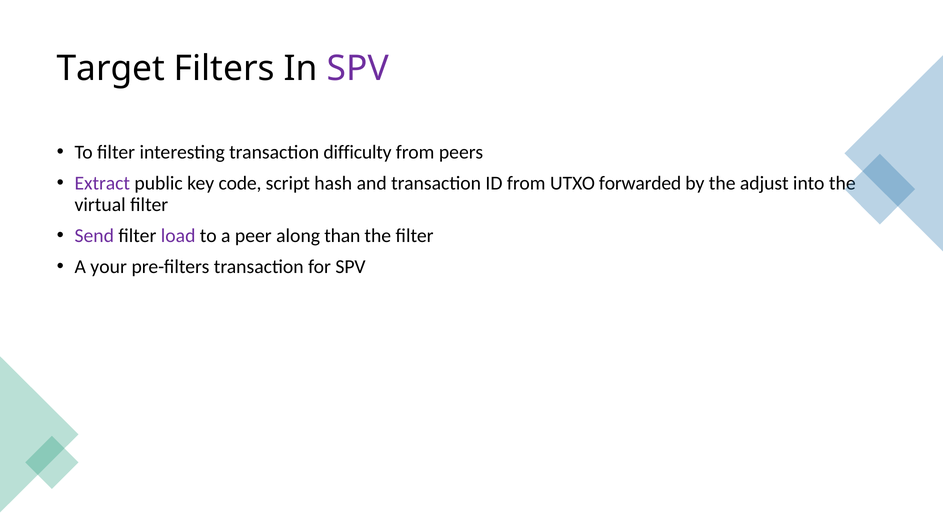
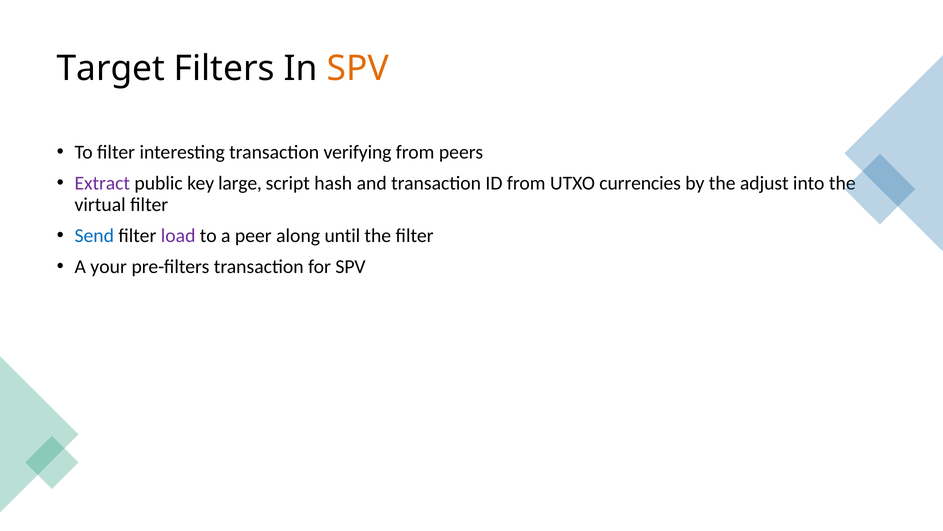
SPV colour: purple -> orange (358, 69)
difficulty: difficulty -> verifying (357, 152)
code: code -> large (240, 183)
forwarded: forwarded -> currencies (640, 183)
Send colour: purple -> blue (94, 235)
than: than -> until (342, 235)
